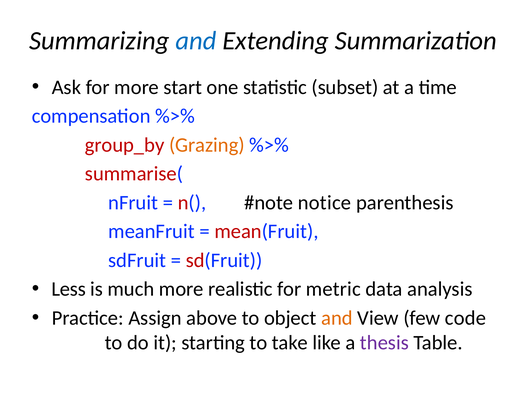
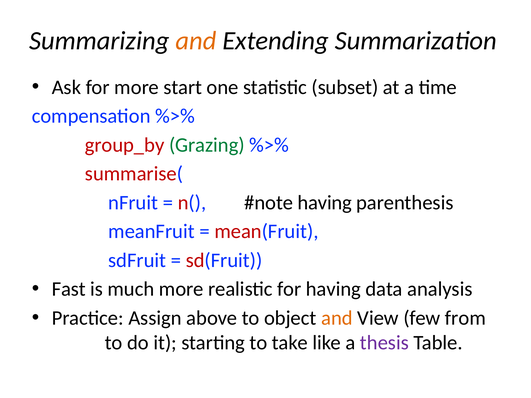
and colour: blue -> orange (196, 41)
Grazing colour: orange -> green (207, 145)
notice: notice -> having (325, 203)
Less: Less -> Fast (69, 289)
for metric: metric -> having (333, 289)
code: code -> from (465, 318)
